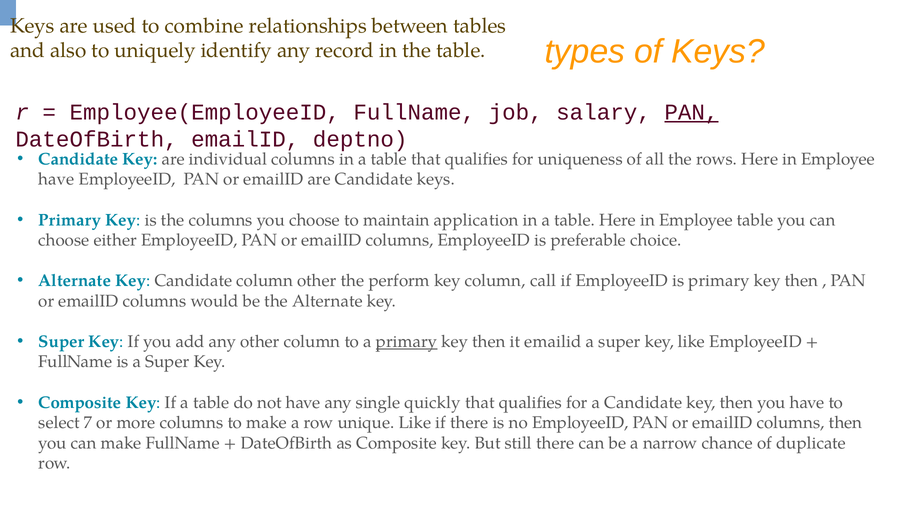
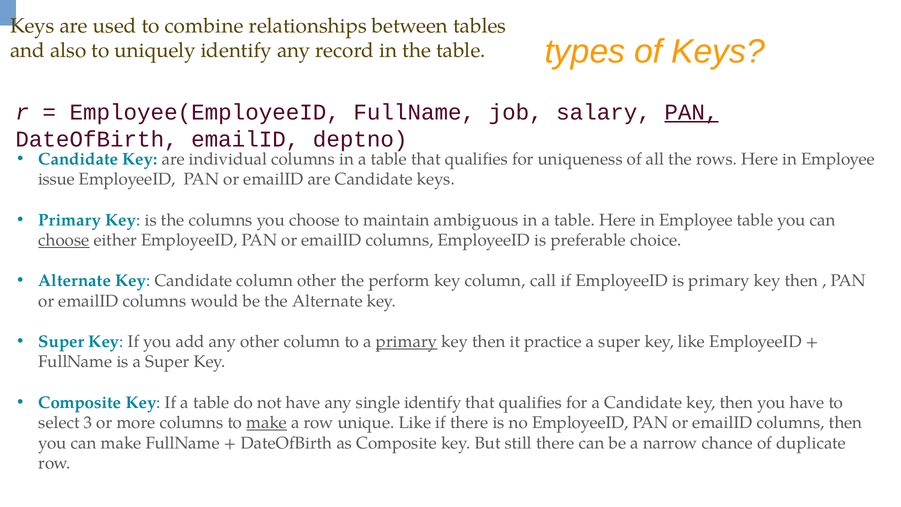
have: have -> issue (57, 179)
application: application -> ambiguous (476, 220)
choose underline: none -> present (64, 240)
it emailid: emailid -> practice (553, 342)
single quickly: quickly -> identify (433, 402)
7: 7 -> 3 (88, 423)
make underline: none -> present (267, 423)
